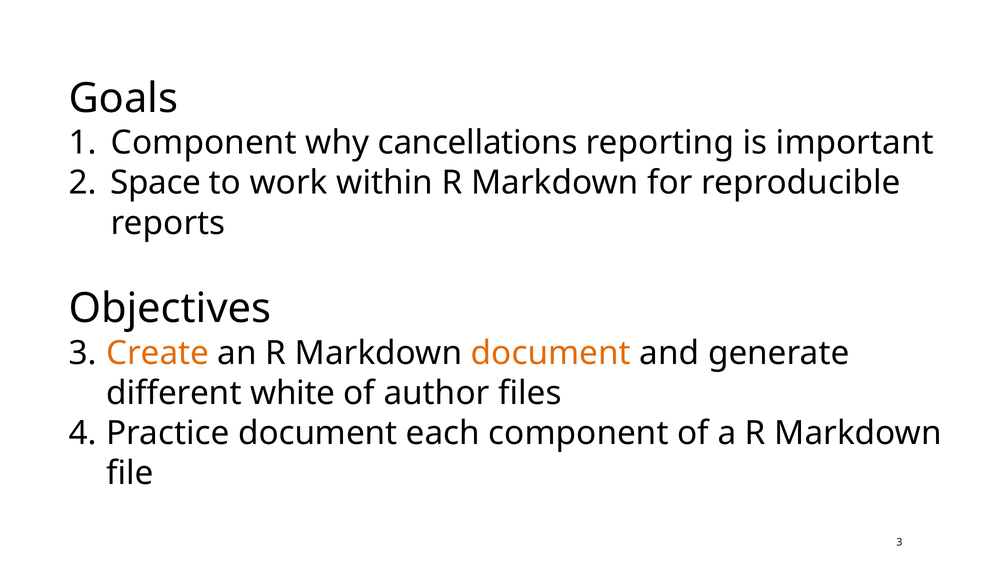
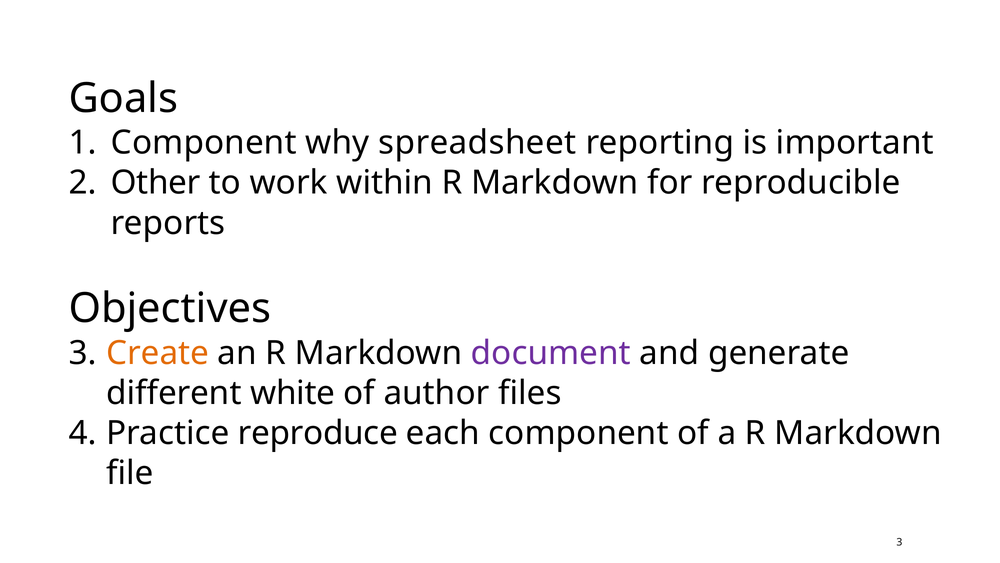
cancellations: cancellations -> spreadsheet (477, 143)
Space: Space -> Other (156, 183)
document colour: orange -> purple (551, 353)
Practice document: document -> reproduce (318, 433)
